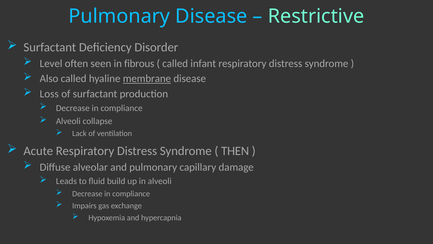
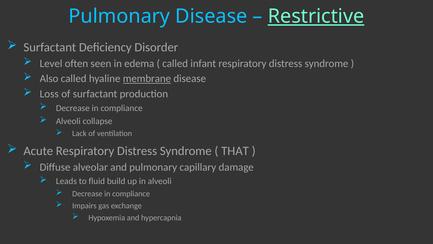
Restrictive underline: none -> present (316, 16)
fibrous: fibrous -> edema (139, 63)
THEN: THEN -> THAT (235, 151)
